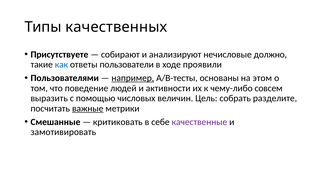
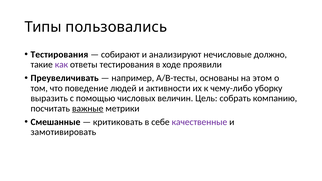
качественных: качественных -> пользовались (116, 27)
Присутствуете: Присутствуете -> Тестирования (59, 54)
как colour: blue -> purple (61, 65)
ответы пользователи: пользователи -> тестирования (127, 65)
Пользователями: Пользователями -> Преувеличивать (65, 78)
например underline: present -> none (133, 78)
совсем: совсем -> уборку (269, 88)
разделите: разделите -> компанию (275, 98)
